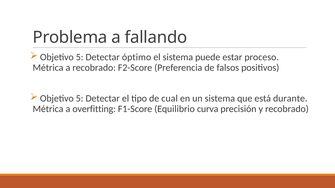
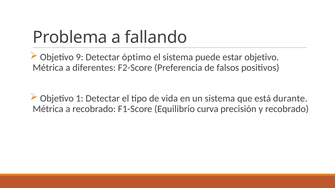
5: 5 -> 9 (80, 57)
estar proceso: proceso -> objetivo (262, 57)
a recobrado: recobrado -> diferentes (94, 68)
5: 5 -> 1 (80, 99)
cual: cual -> vida (170, 99)
a overfitting: overfitting -> recobrado (94, 109)
